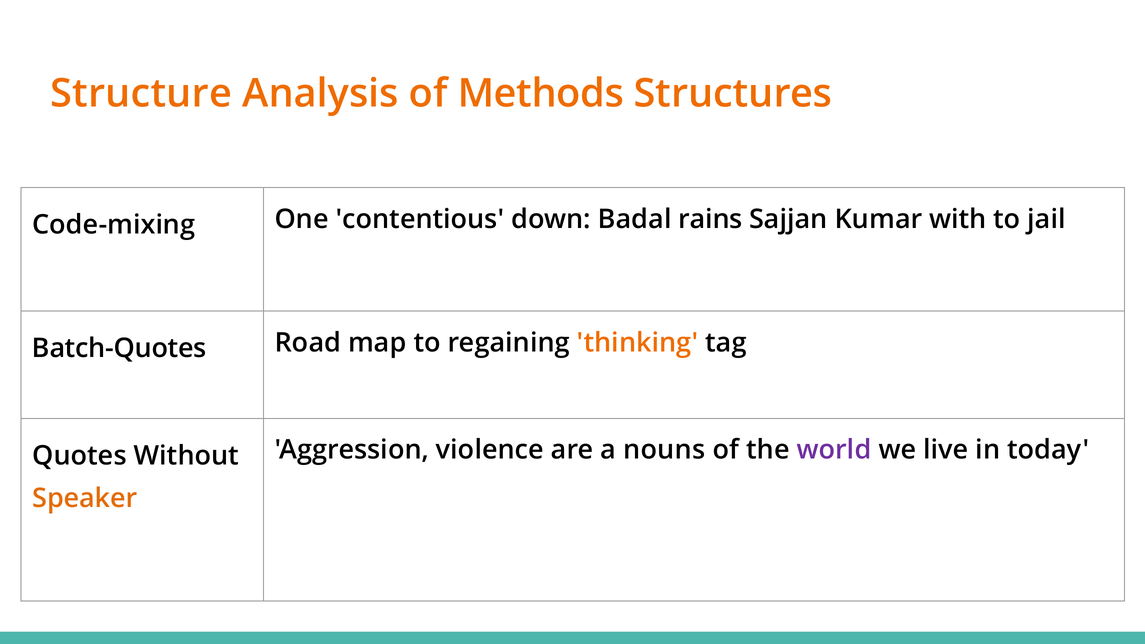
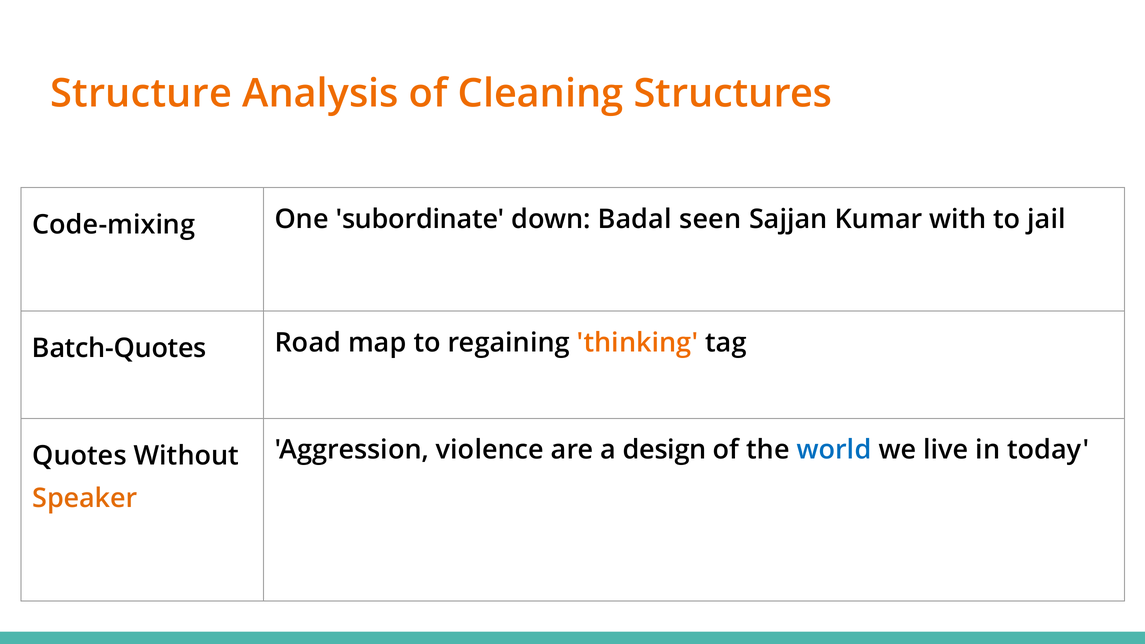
Methods: Methods -> Cleaning (541, 94)
contentious: contentious -> subordinate (420, 219)
rains: rains -> seen (710, 219)
nouns: nouns -> design (665, 450)
world colour: purple -> blue (834, 450)
